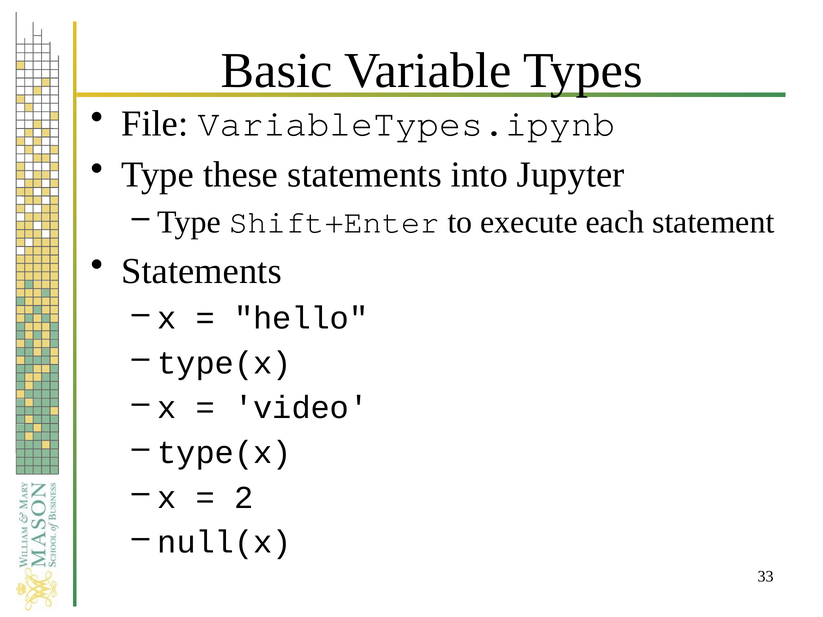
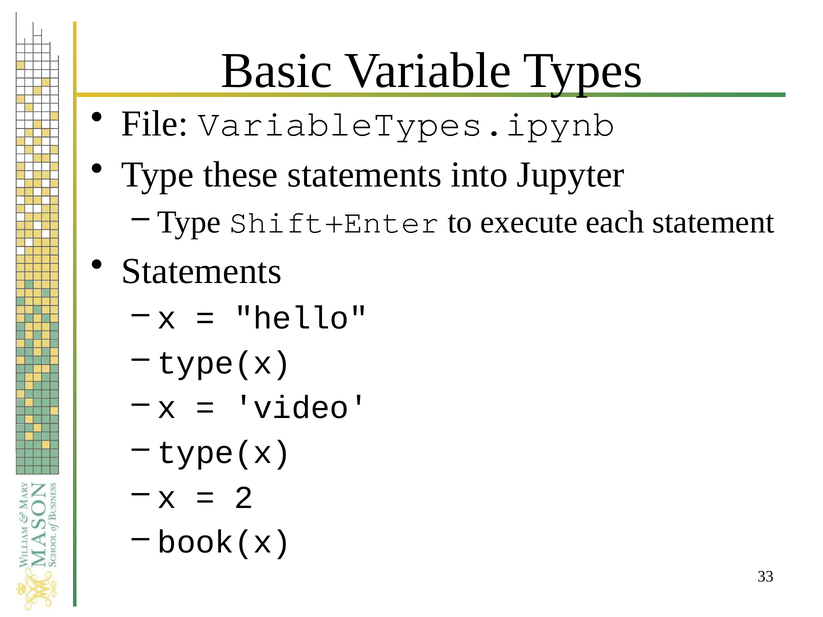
null(x: null(x -> book(x (224, 543)
